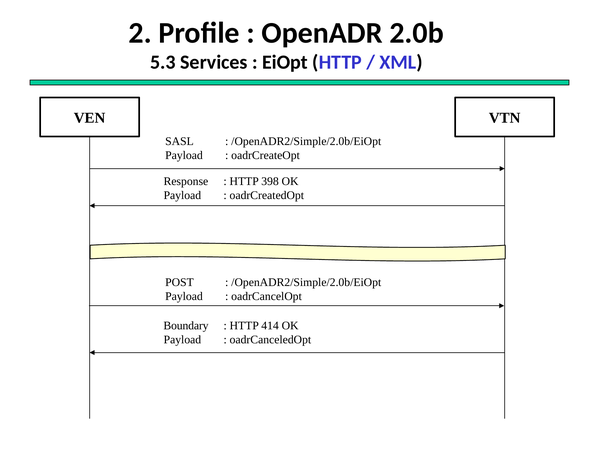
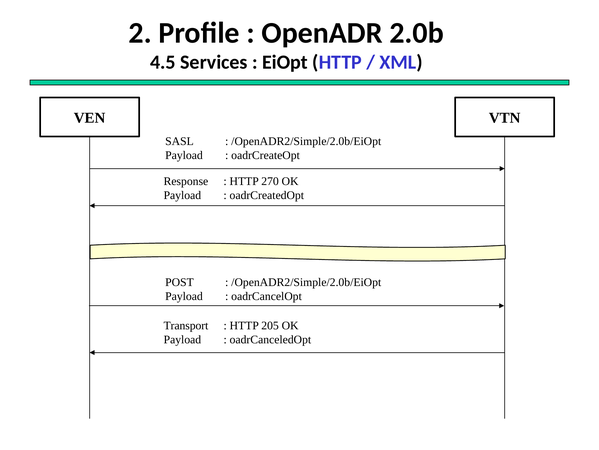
5.3: 5.3 -> 4.5 (163, 62)
398: 398 -> 270 (270, 181)
Boundary: Boundary -> Transport (186, 325)
414: 414 -> 205 (270, 325)
